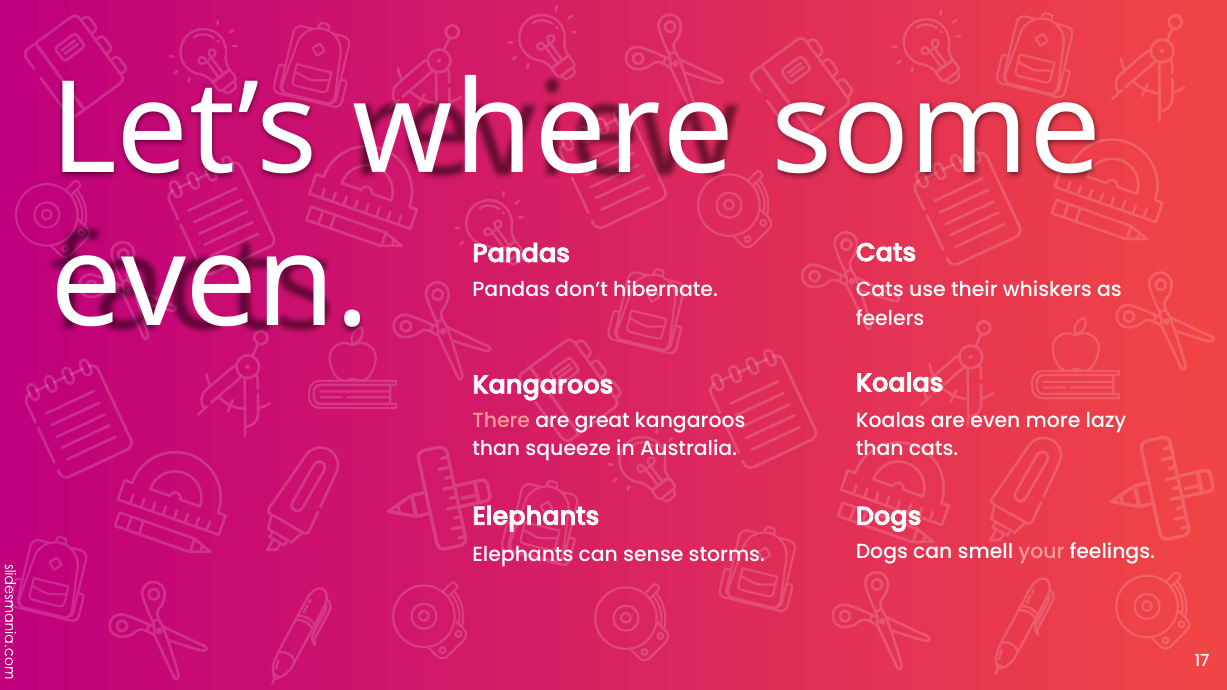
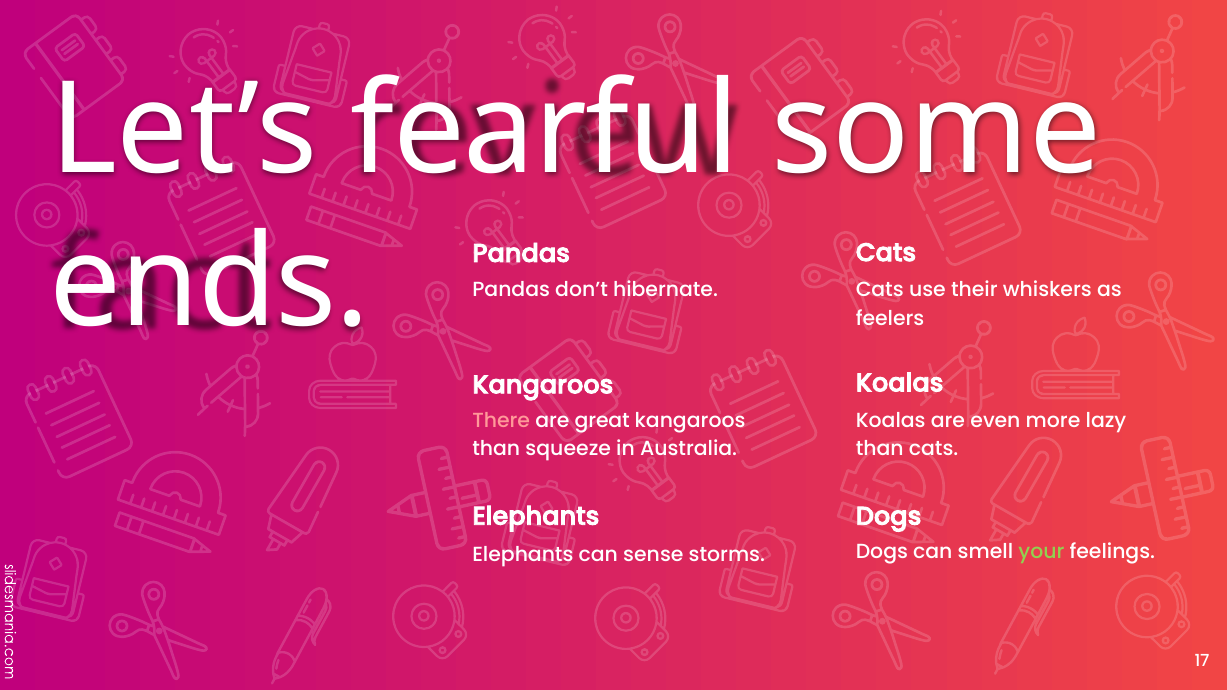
where: where -> fearful (545, 130)
even: even -> ends (210, 284)
your colour: pink -> light green (1041, 552)
